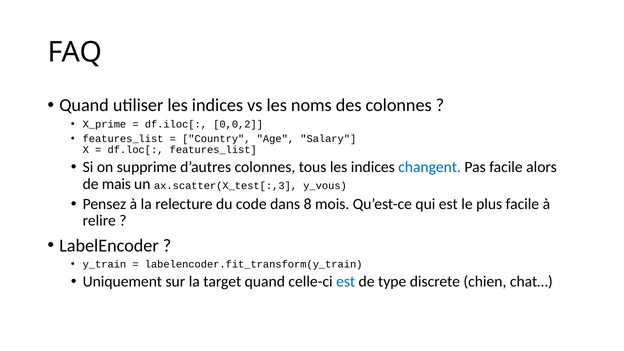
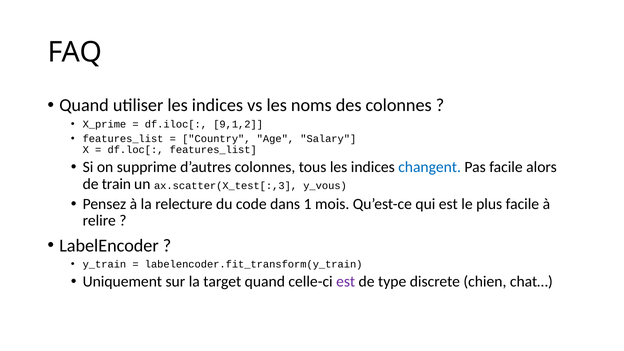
0,0,2: 0,0,2 -> 9,1,2 (238, 124)
mais: mais -> train (116, 184)
8: 8 -> 1 (308, 204)
est colour: blue -> purple (346, 281)
